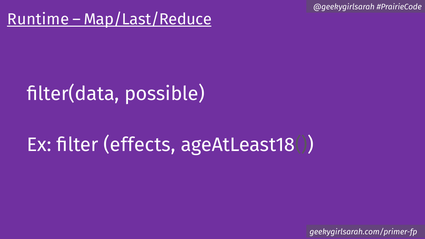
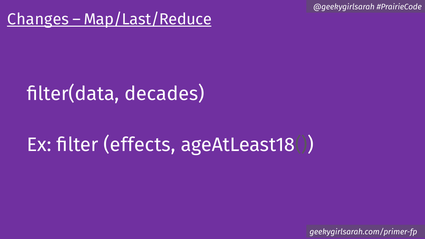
Runtime: Runtime -> Changes (38, 19)
possible: possible -> decades (165, 94)
